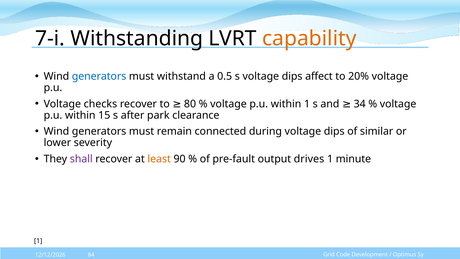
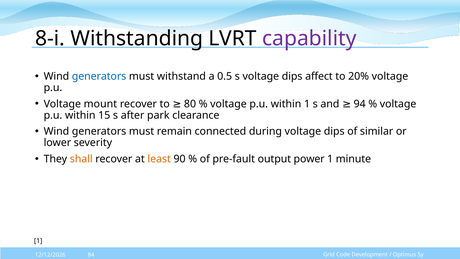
7-i: 7-i -> 8-i (50, 39)
capability colour: orange -> purple (309, 39)
checks: checks -> mount (100, 104)
34: 34 -> 94 (360, 104)
shall colour: purple -> orange (81, 159)
drives: drives -> power (309, 159)
